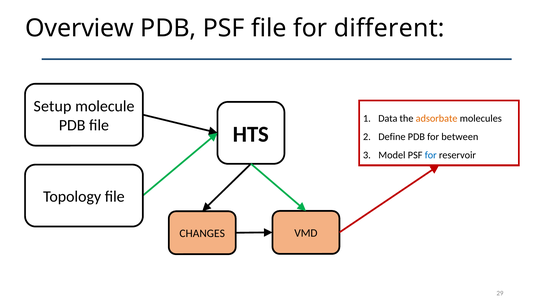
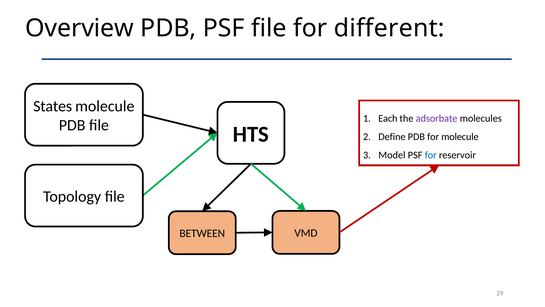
Setup: Setup -> States (53, 106)
Data: Data -> Each (388, 118)
adsorbate colour: orange -> purple (437, 118)
for between: between -> molecule (460, 137)
CHANGES: CHANGES -> BETWEEN (202, 233)
